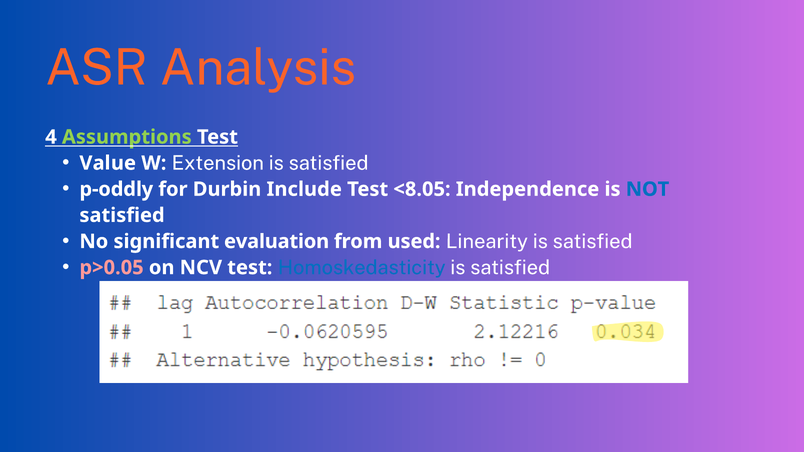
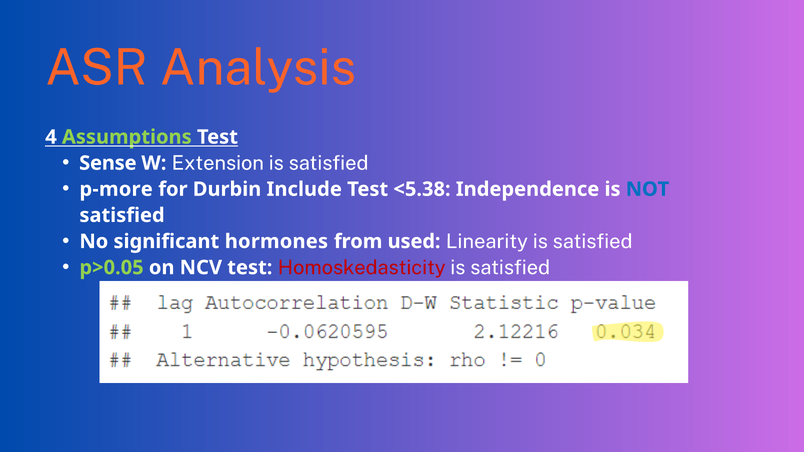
Value: Value -> Sense (108, 163)
p-oddly: p-oddly -> p-more (116, 189)
<8.05: <8.05 -> <5.38 (422, 189)
evaluation: evaluation -> hormones (276, 242)
p>0.05 colour: pink -> light green (112, 268)
Homoskedasticity colour: blue -> red (362, 268)
